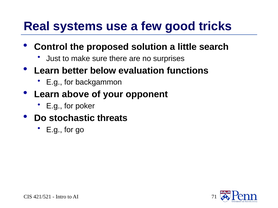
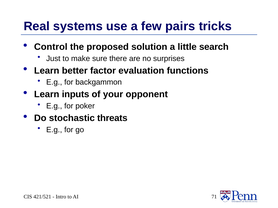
good: good -> pairs (180, 26)
below: below -> factor (103, 71)
above: above -> inputs (76, 95)
